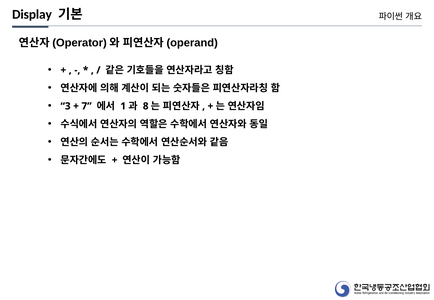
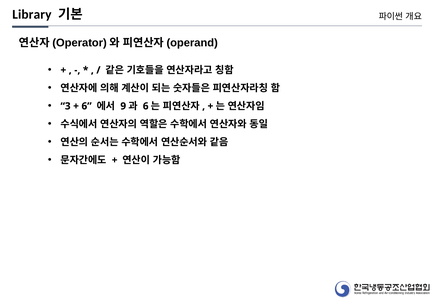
Display: Display -> Library (32, 14)
7: 7 -> 6 (87, 106)
1: 1 -> 9 (123, 106)
8: 8 -> 6 (146, 106)
